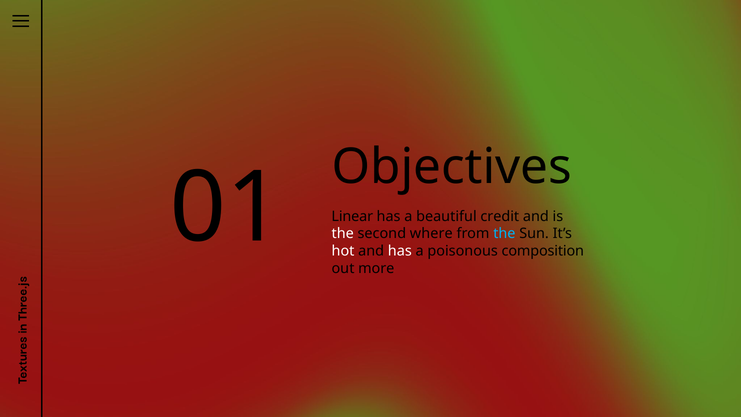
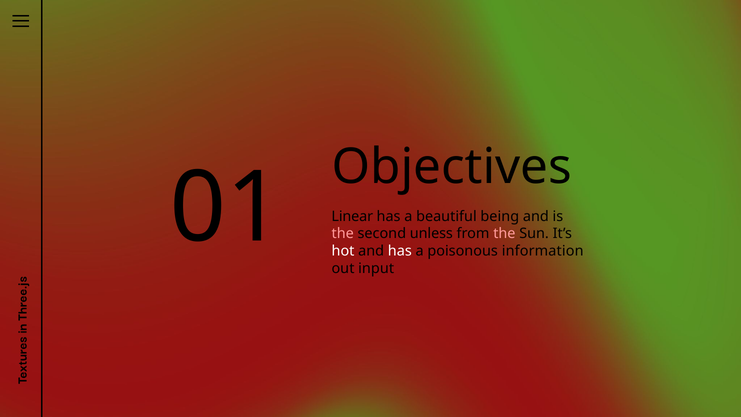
credit: credit -> being (500, 216)
the colour: white -> pink (343, 234)
where: where -> unless (431, 234)
the colour: light blue -> pink (504, 234)
composition: composition -> information (543, 251)
more: more -> input (376, 268)
